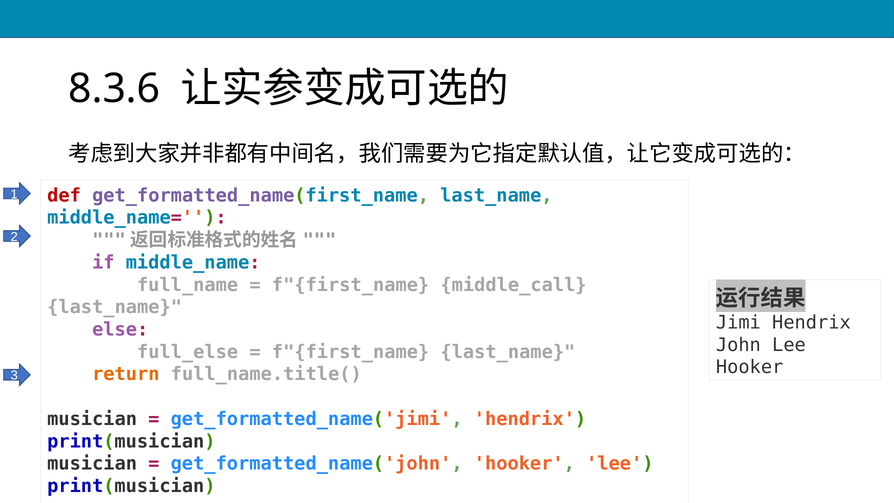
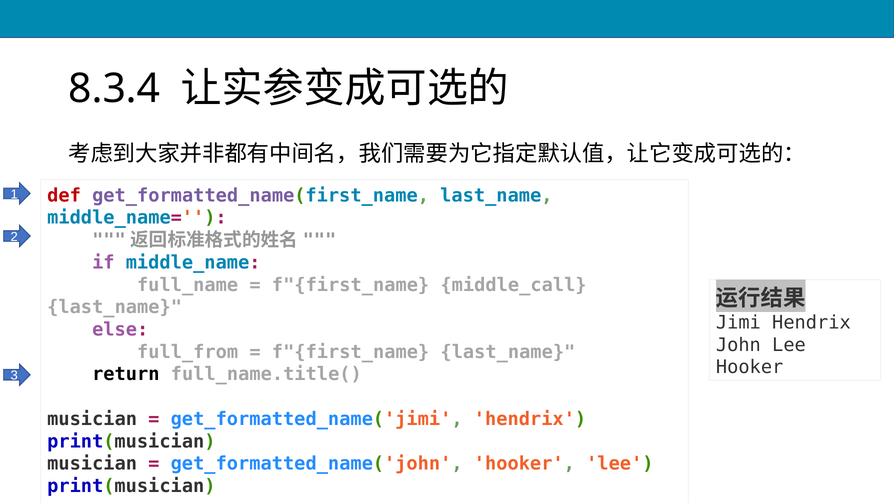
8.3.6: 8.3.6 -> 8.3.4 (114, 89)
full_else: full_else -> full_from (188, 352)
return colour: orange -> black (126, 374)
